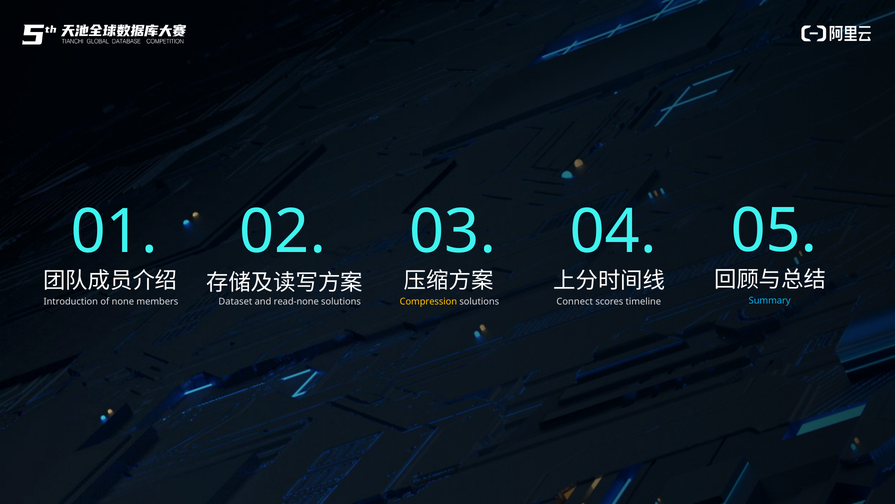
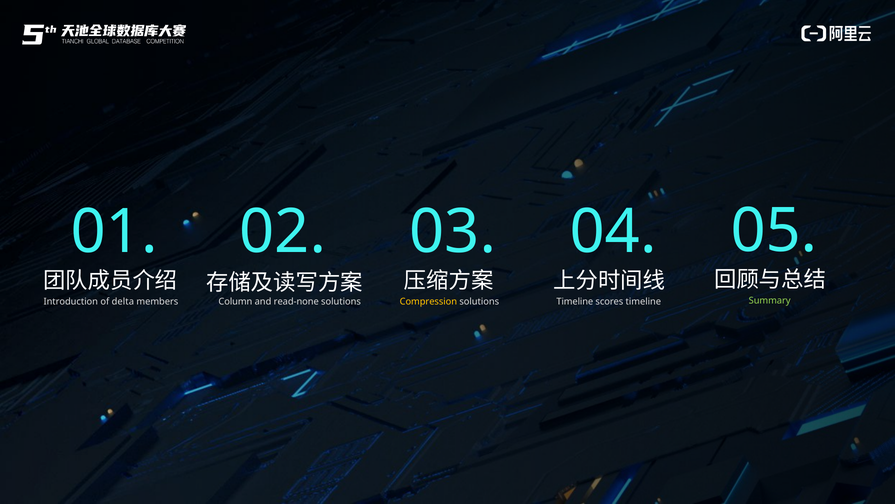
Summary colour: light blue -> light green (770, 301)
none: none -> delta (123, 301)
Dataset: Dataset -> Column (235, 301)
Connect: Connect -> Timeline (575, 301)
